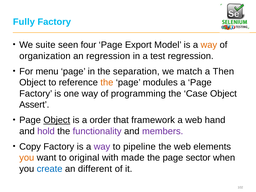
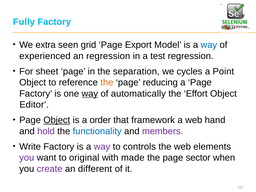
suite: suite -> extra (46, 45)
four: four -> grid (88, 45)
way colour: orange -> blue (209, 45)
organization: organization -> experienced (45, 56)
menu: menu -> sheet (47, 71)
match: match -> cycles (190, 71)
Then: Then -> Point (223, 71)
modules: modules -> reducing (160, 82)
way underline: none -> present (90, 94)
programming: programming -> automatically (138, 94)
Case: Case -> Effort (196, 94)
Assert: Assert -> Editor (34, 105)
functionality colour: purple -> blue (97, 131)
Copy: Copy -> Write (30, 147)
pipeline: pipeline -> controls (139, 147)
you colour: orange -> purple (27, 158)
create colour: blue -> purple (50, 169)
